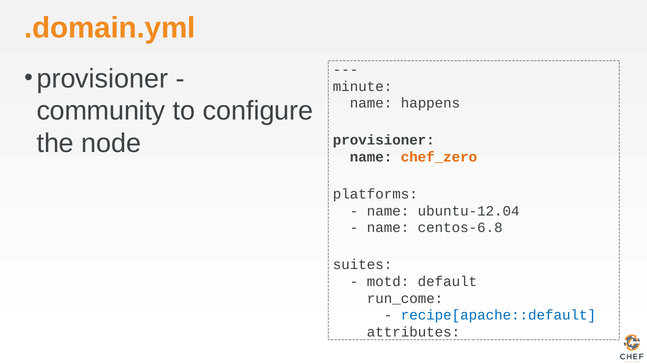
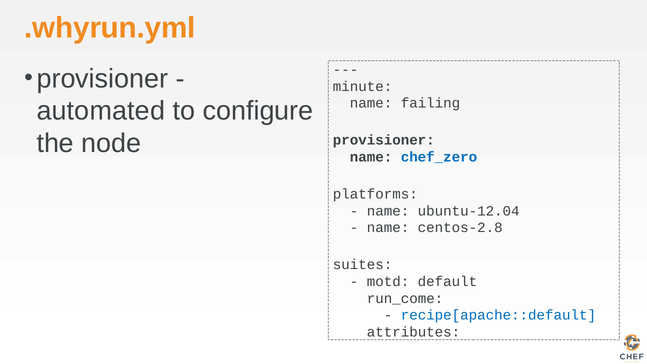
.domain.yml: .domain.yml -> .whyrun.yml (110, 28)
happens: happens -> failing (430, 103)
community: community -> automated (101, 111)
chef_zero colour: orange -> blue (439, 157)
centos-6.8: centos-6.8 -> centos-2.8 (460, 228)
